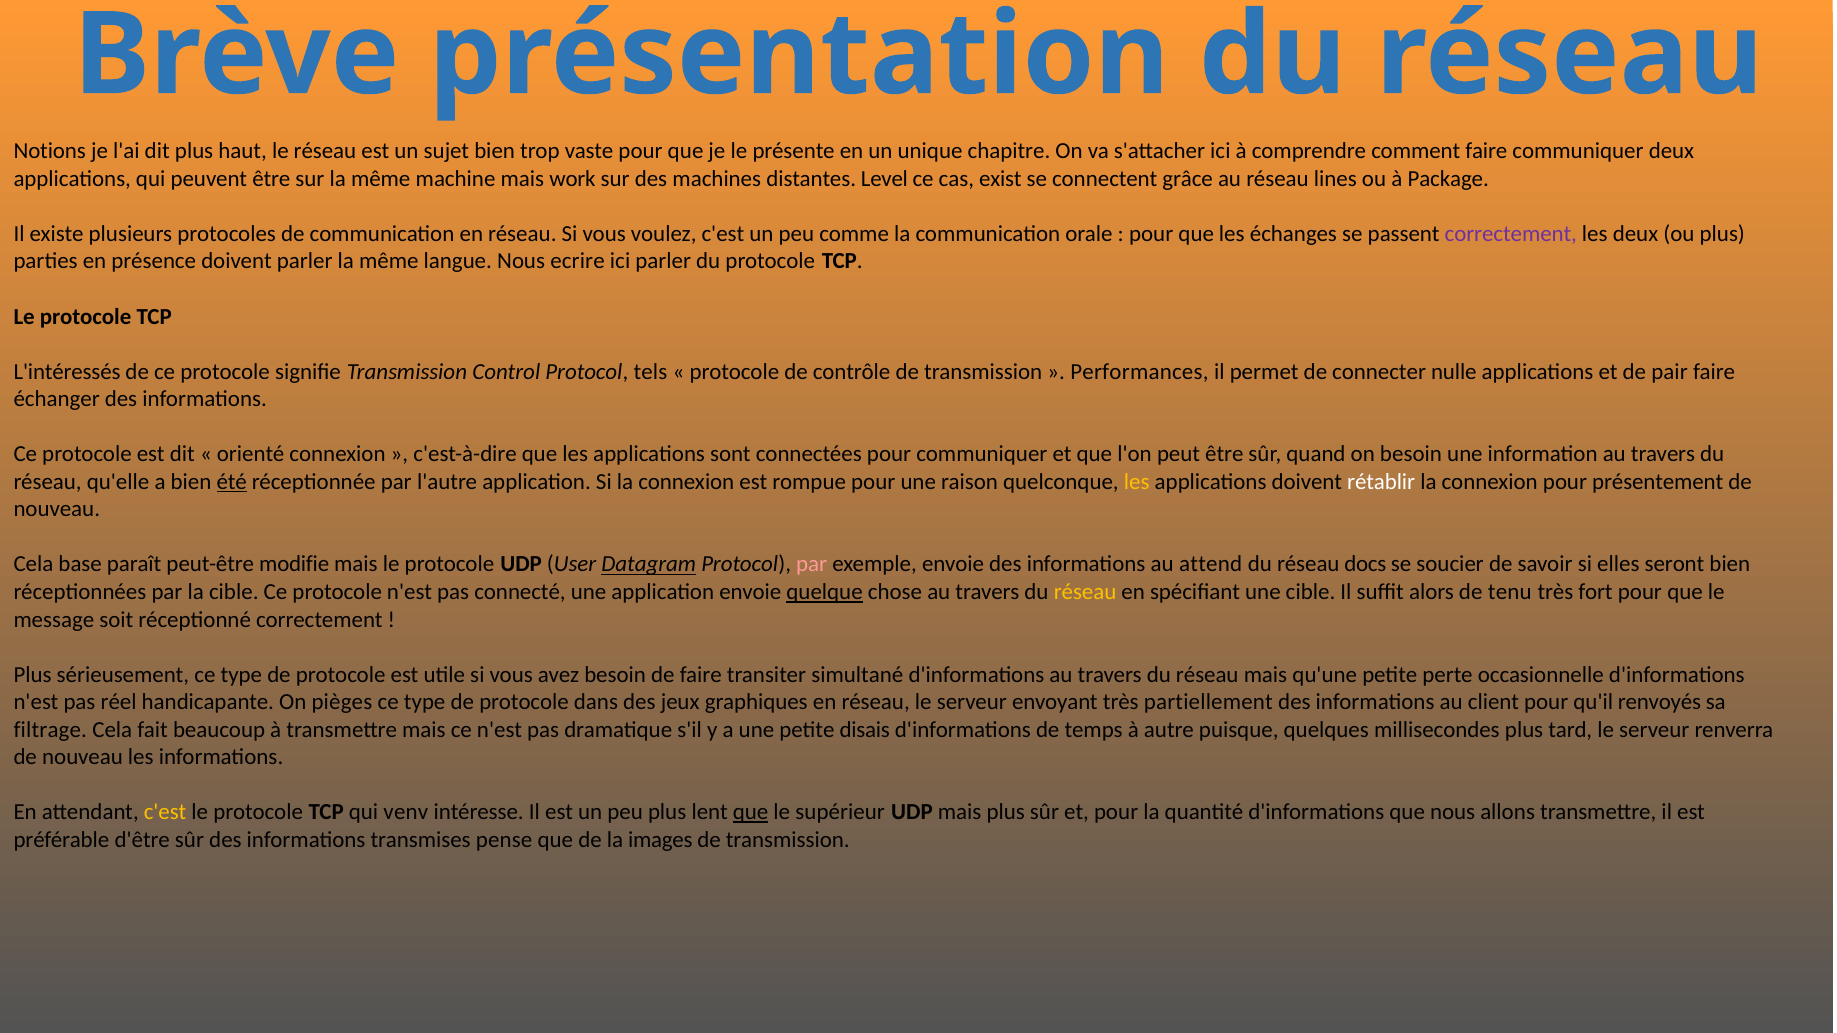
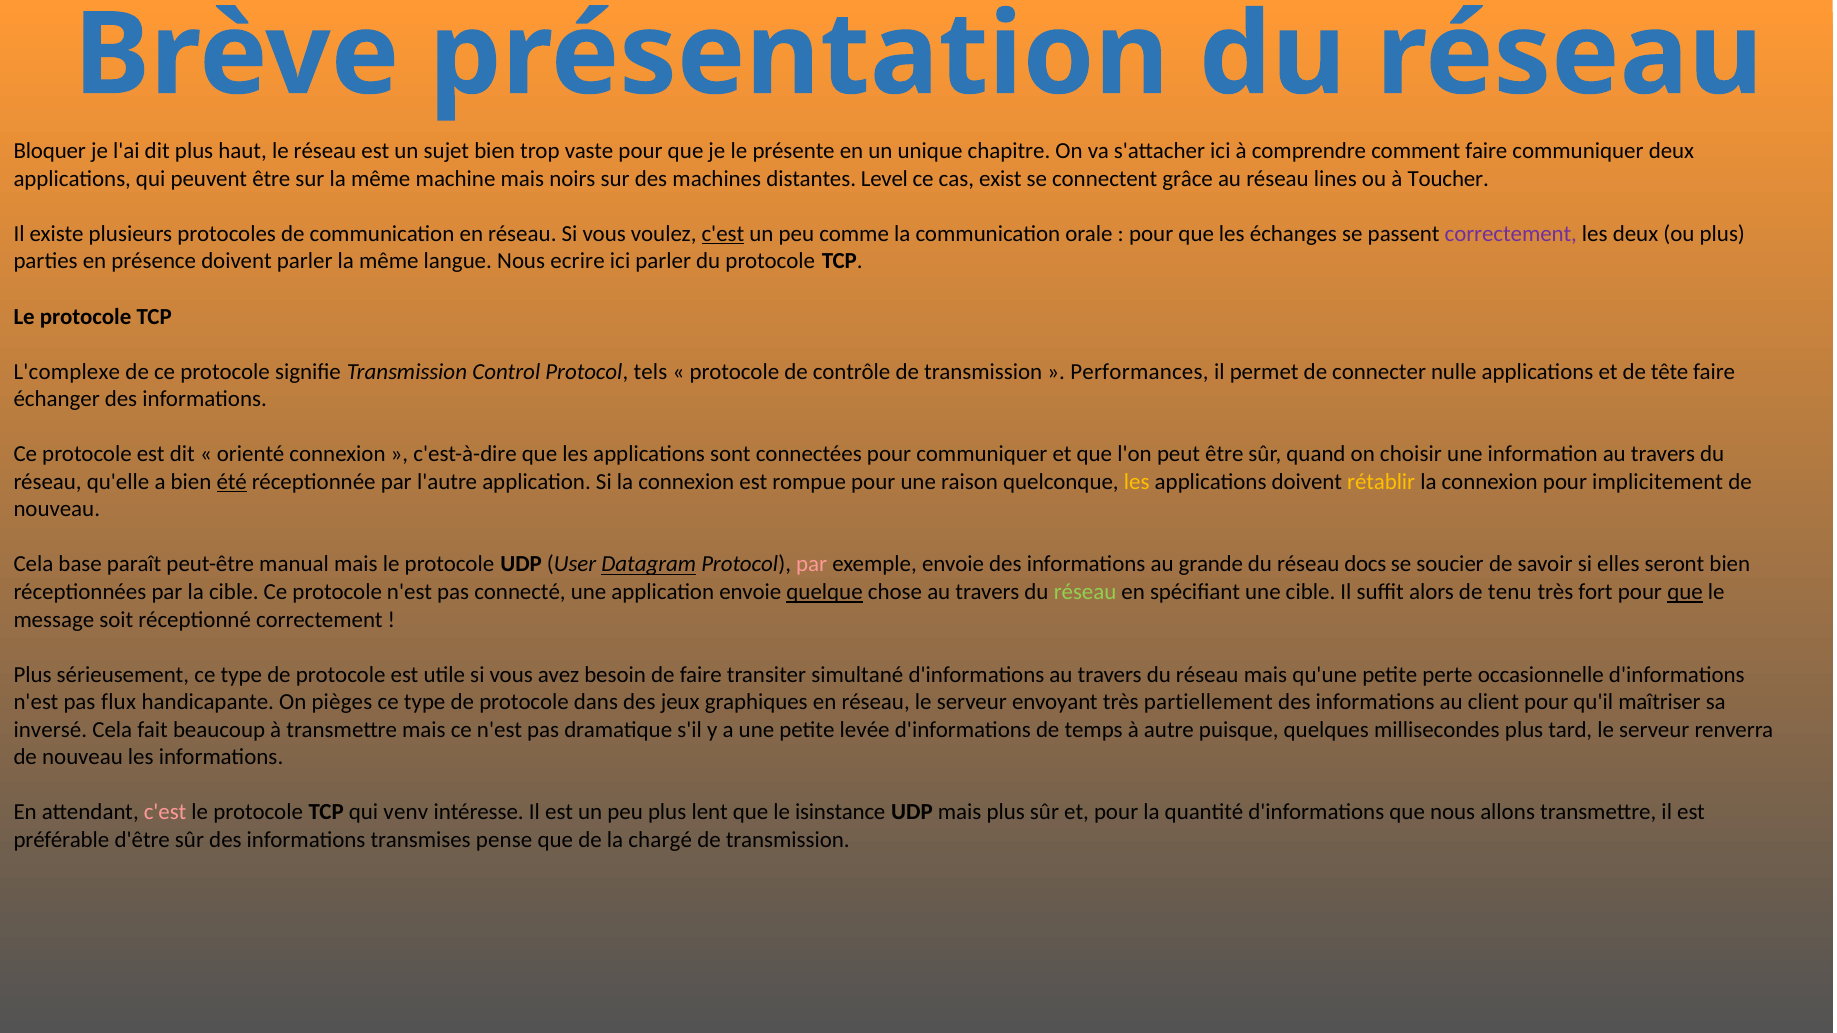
Notions: Notions -> Bloquer (50, 151)
work: work -> noirs (572, 179)
Package: Package -> Toucher (1448, 179)
c'est underline: none -> present (723, 234)
L'intéressés: L'intéressés -> L'complexe (67, 372)
pair: pair -> tête (1670, 372)
on besoin: besoin -> choisir (1411, 454)
rétablir colour: white -> yellow (1381, 482)
présentement: présentement -> implicitement (1658, 482)
modifie: modifie -> manual (294, 565)
attend: attend -> grande (1211, 565)
réseau colour: yellow -> light green (1085, 592)
que underline: none -> present (1685, 592)
réel: réel -> flux (118, 702)
renvoyés: renvoyés -> maîtriser (1659, 702)
filtrage: filtrage -> inversé (50, 730)
disais: disais -> levée (865, 730)
c'est colour: yellow -> pink (165, 813)
que underline: present -> none (751, 813)
supérieur: supérieur -> isinstance (840, 813)
images: images -> chargé (660, 840)
